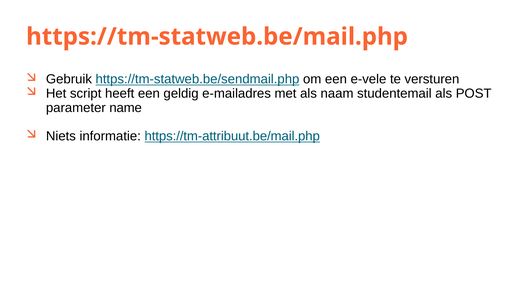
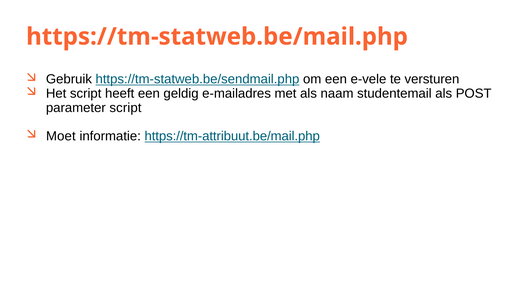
parameter name: name -> script (125, 108)
Niets: Niets -> Moet (61, 136)
